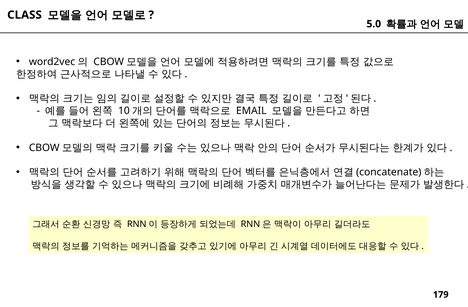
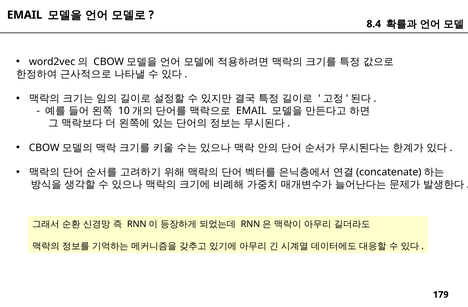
CLASS: CLASS -> EMAIL (25, 15)
5.0: 5.0 -> 8.4 (374, 24)
